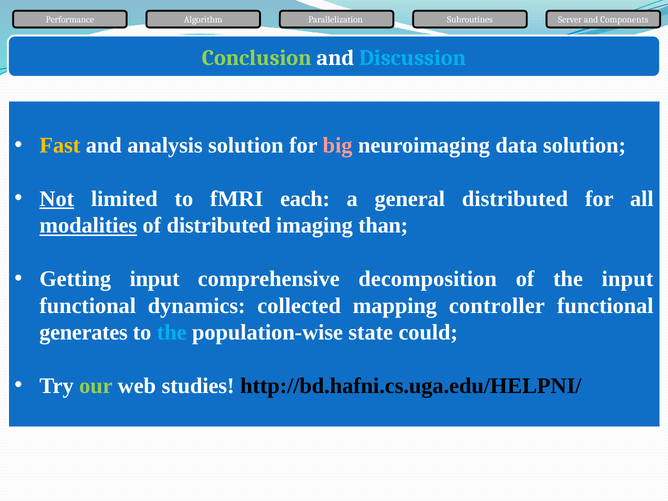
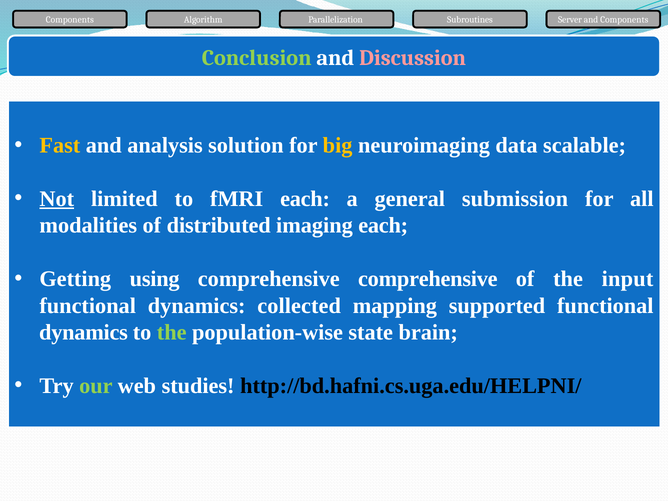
Performance: Performance -> Components (70, 20)
Discussion colour: light blue -> pink (413, 58)
big colour: pink -> yellow (338, 145)
data solution: solution -> scalable (585, 145)
general distributed: distributed -> submission (515, 199)
modalities underline: present -> none (88, 226)
imaging than: than -> each (383, 226)
Getting input: input -> using (155, 279)
comprehensive decomposition: decomposition -> comprehensive (428, 279)
controller: controller -> supported (497, 306)
generates: generates -> dynamics (83, 332)
the colour: light blue -> light green (172, 332)
could: could -> brain (428, 332)
